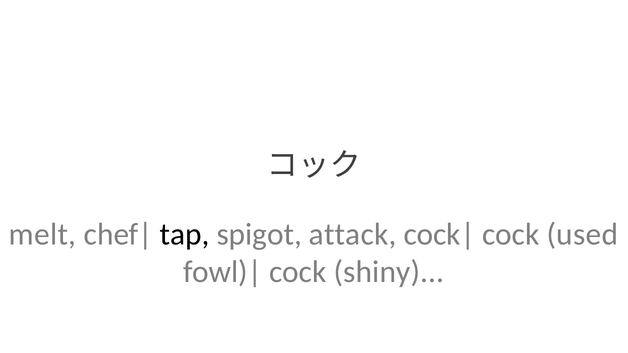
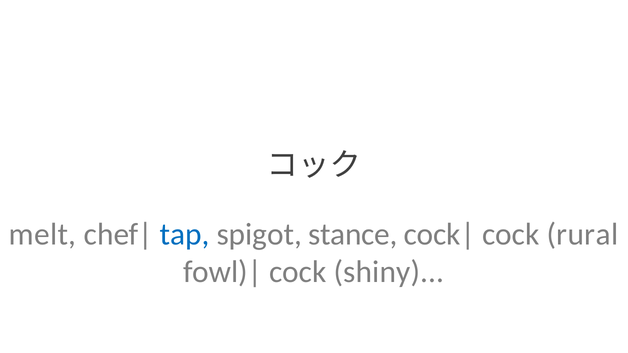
tap colour: black -> blue (185, 235)
attack: attack -> stance (353, 235)
used: used -> rural (582, 235)
